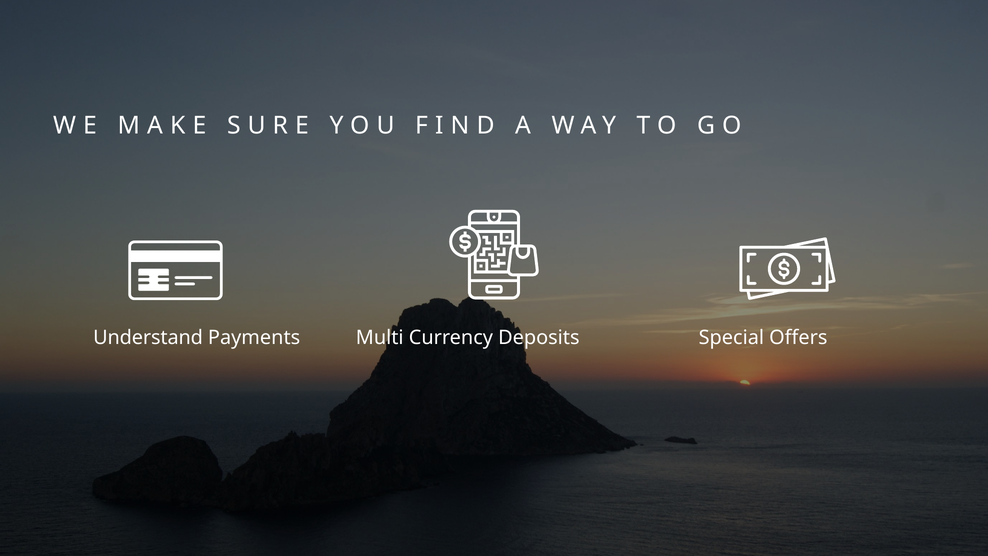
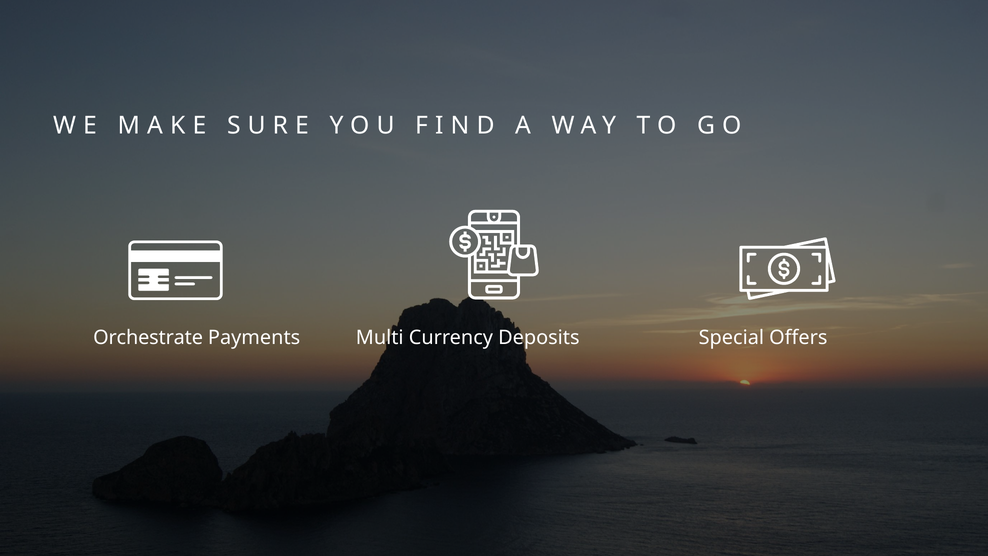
Understand: Understand -> Orchestrate (148, 338)
